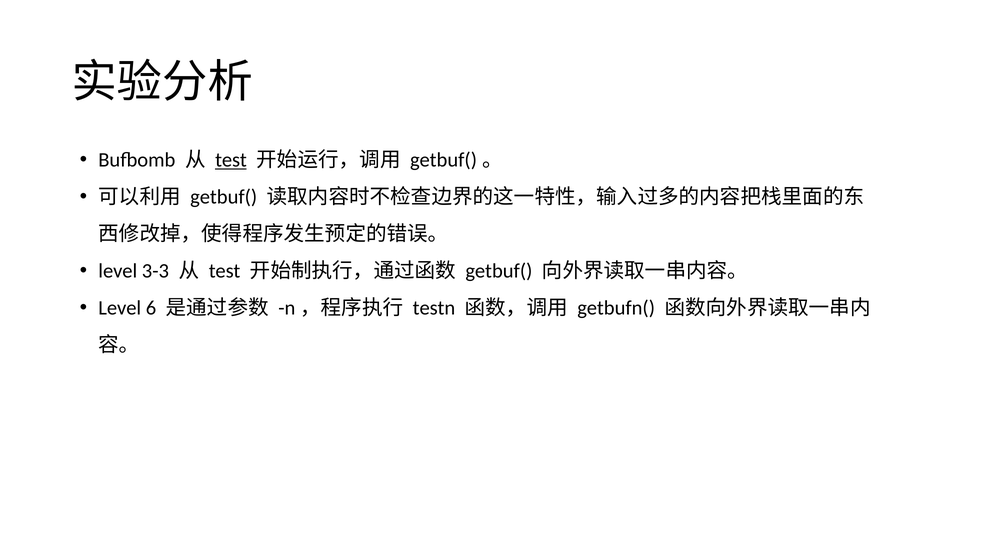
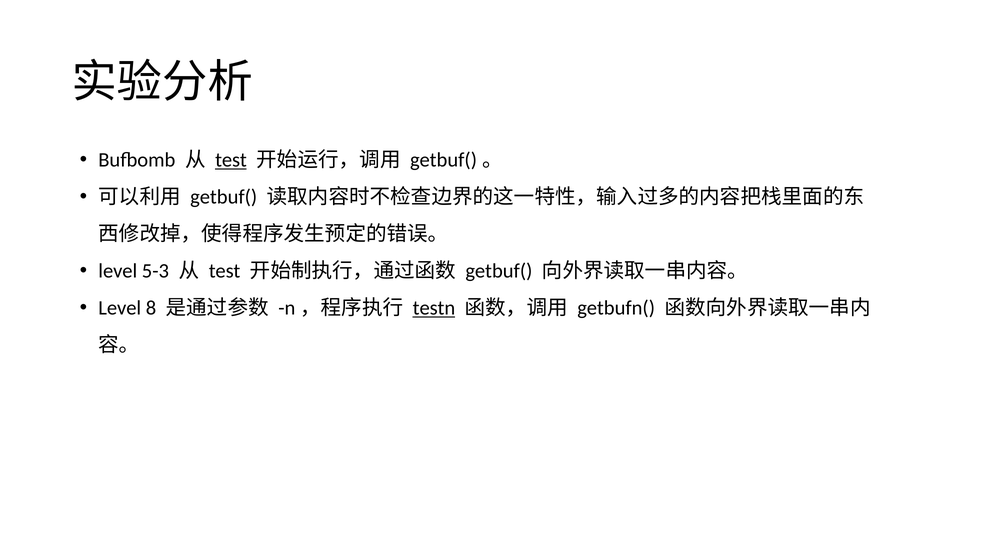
3-3: 3-3 -> 5-3 (155, 271)
6: 6 -> 8 (151, 308)
testn underline: none -> present (434, 308)
